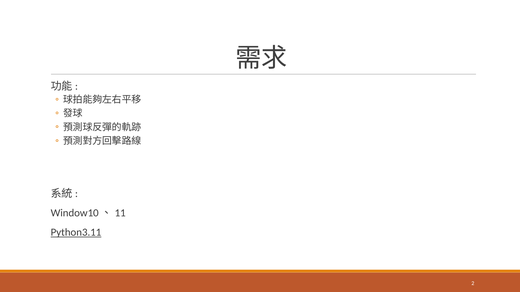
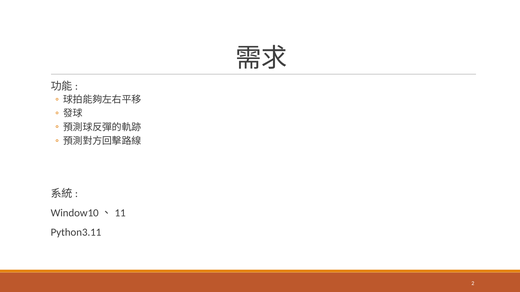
Python3.11 underline: present -> none (76, 233)
